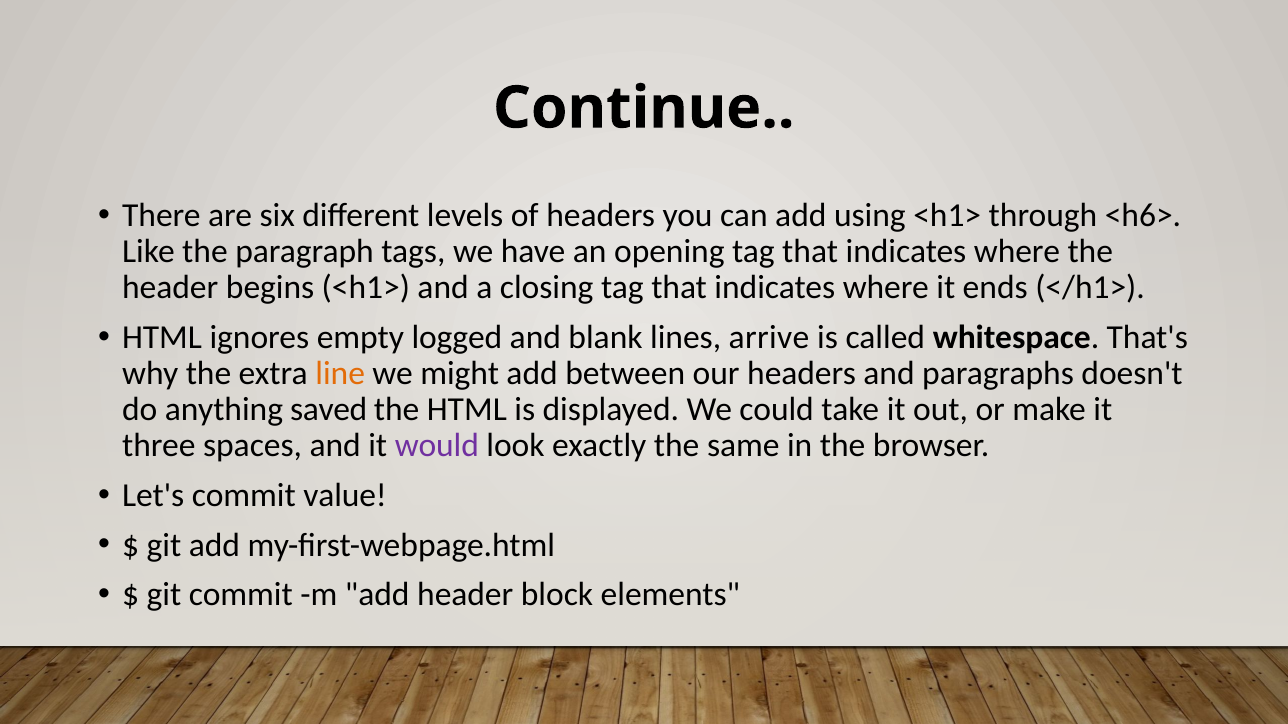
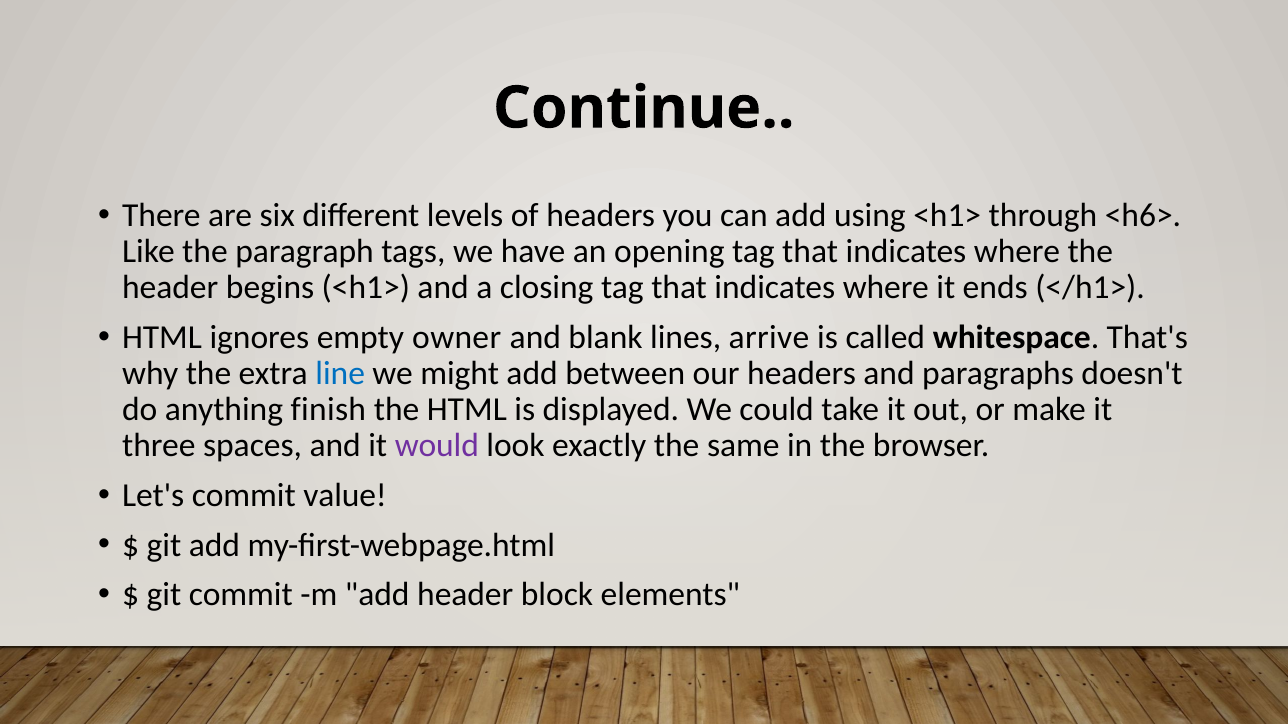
logged: logged -> owner (457, 338)
line colour: orange -> blue (340, 374)
saved: saved -> finish (328, 410)
